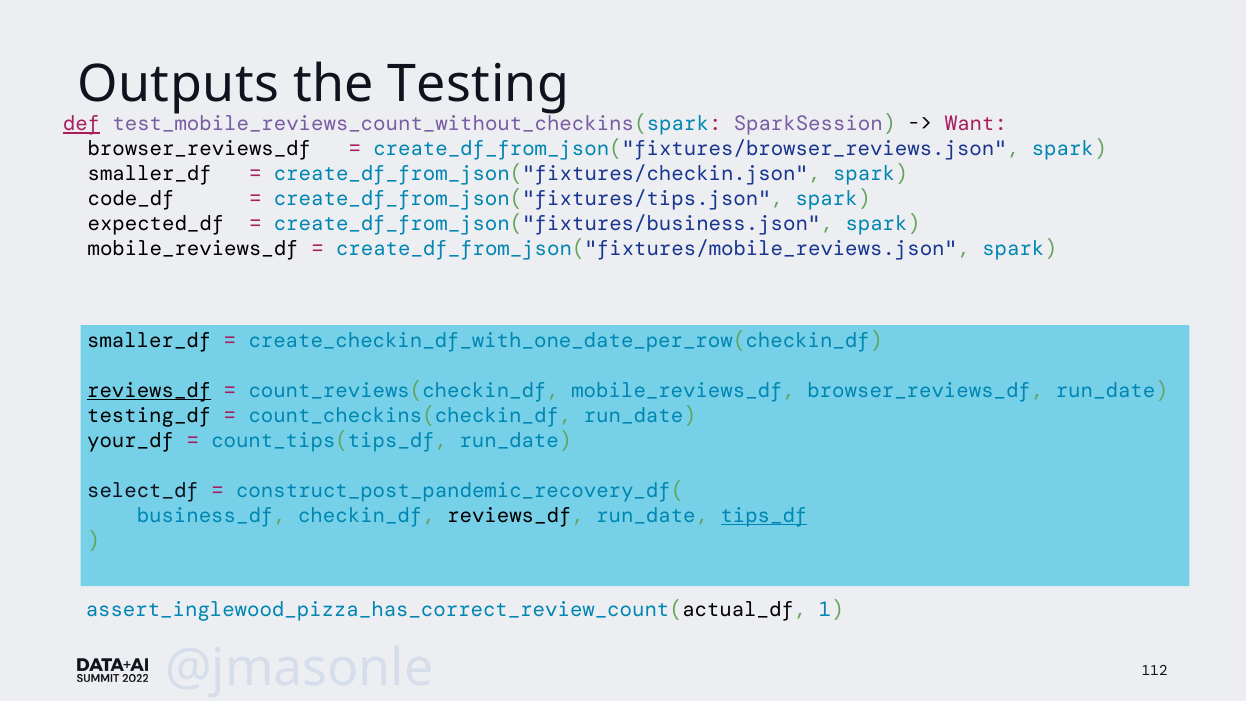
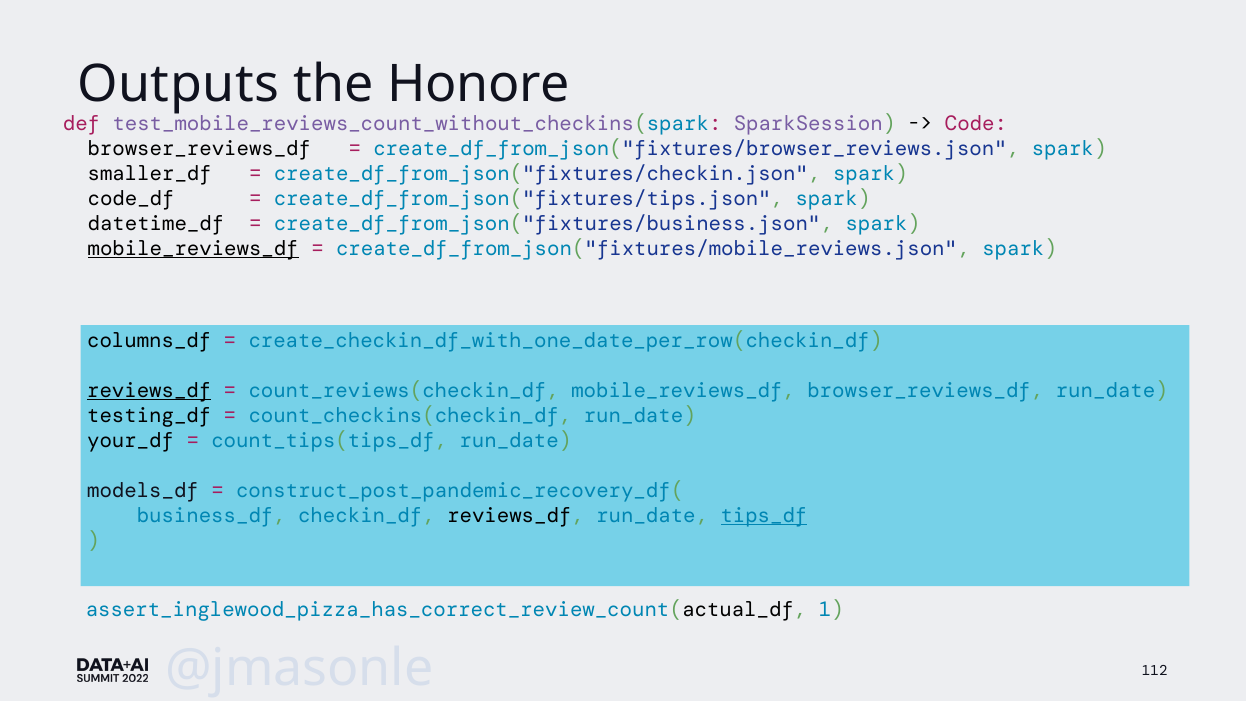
Testing: Testing -> Honore (479, 84)
def underline: present -> none (81, 124)
Want: Want -> Code (976, 124)
expected_df: expected_df -> datetime_df (156, 224)
mobile_reviews_df underline: none -> present (193, 249)
smaller_df: smaller_df -> columns_df (149, 341)
select_df: select_df -> models_df (143, 490)
